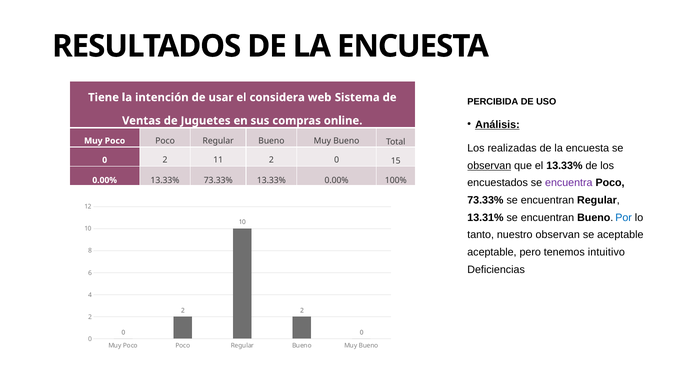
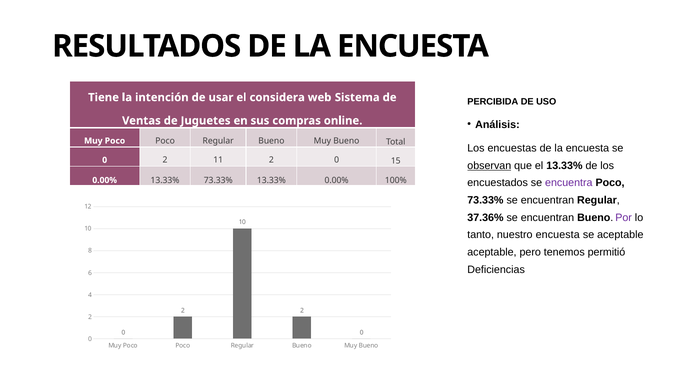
Análisis underline: present -> none (497, 124)
realizadas: realizadas -> encuestas (512, 148)
13.31%: 13.31% -> 37.36% (485, 217)
Por colour: blue -> purple (624, 217)
nuestro observan: observan -> encuesta (558, 235)
intuitivo: intuitivo -> permitió (606, 252)
